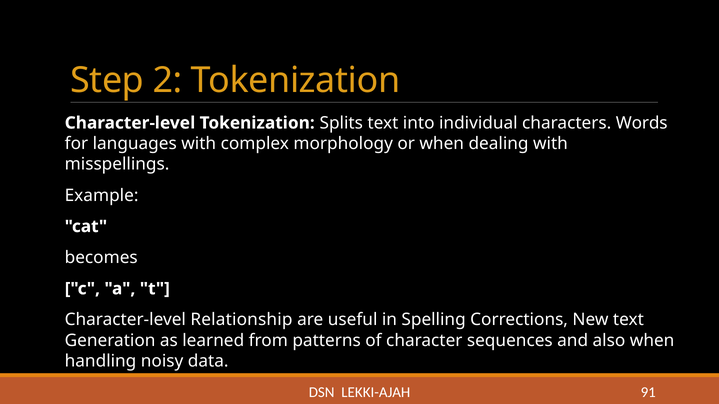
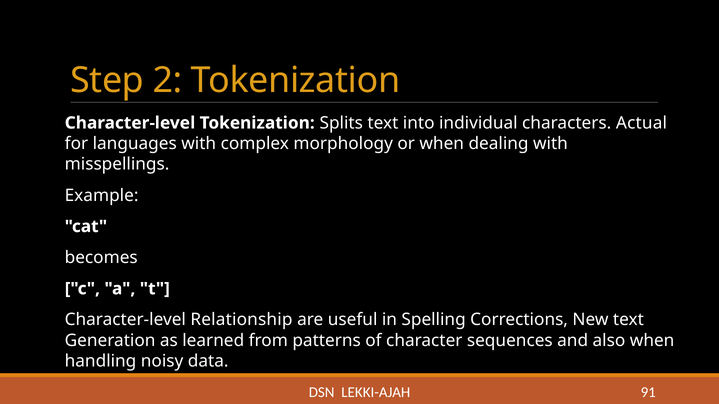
Words: Words -> Actual (642, 123)
